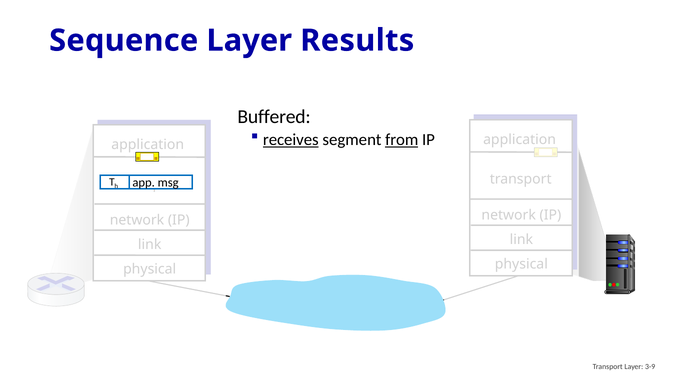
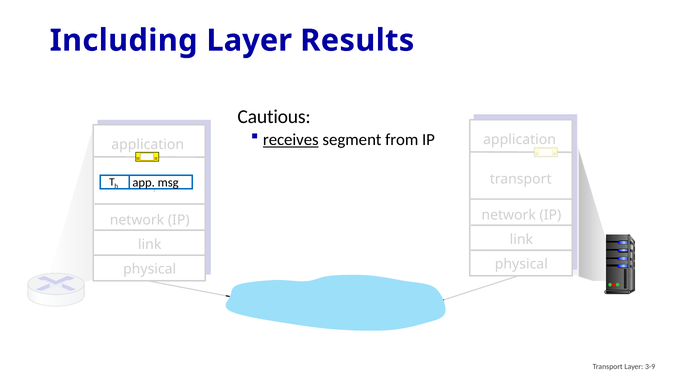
Sequence: Sequence -> Including (124, 40)
Buffered: Buffered -> Cautious (274, 117)
from underline: present -> none (402, 139)
